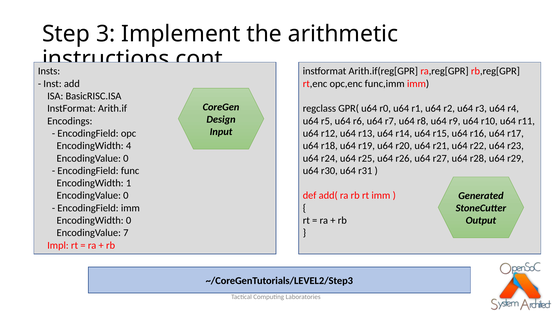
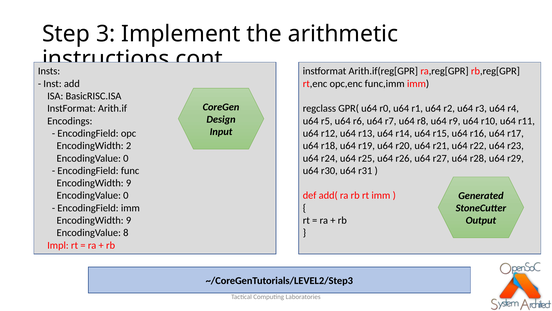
4: 4 -> 2 (129, 146)
1: 1 -> 9 (129, 183)
0: 0 -> 9 (129, 220)
7: 7 -> 8 (126, 233)
